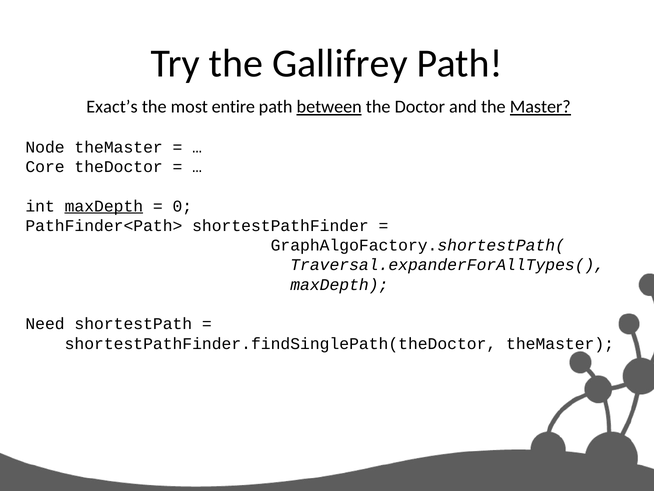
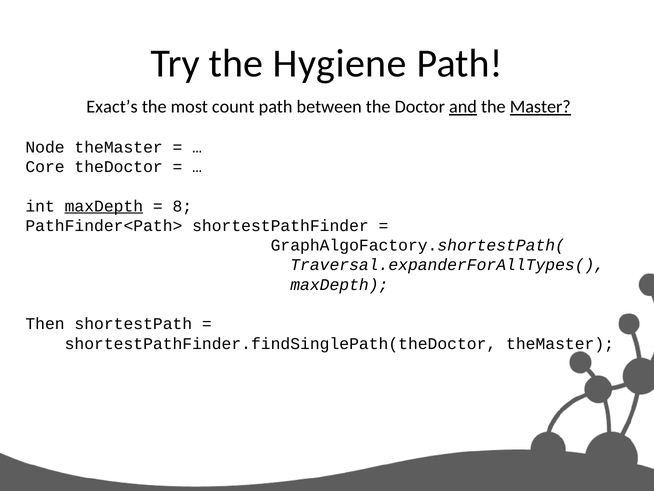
Gallifrey: Gallifrey -> Hygiene (340, 63)
entire: entire -> count (233, 107)
between underline: present -> none (329, 107)
and underline: none -> present (463, 107)
0: 0 -> 8 (182, 206)
Need: Need -> Then (45, 324)
